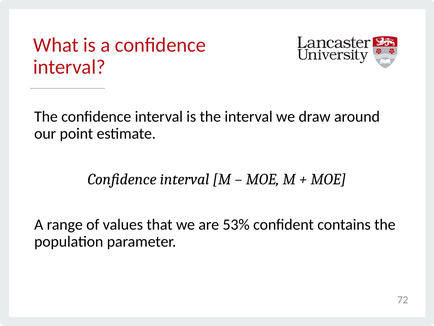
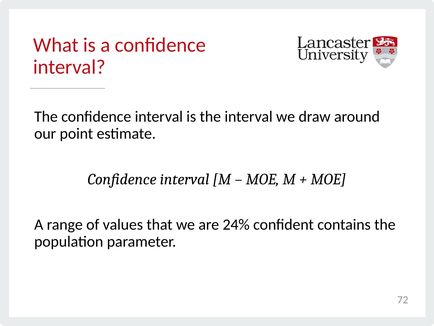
53%: 53% -> 24% (236, 224)
